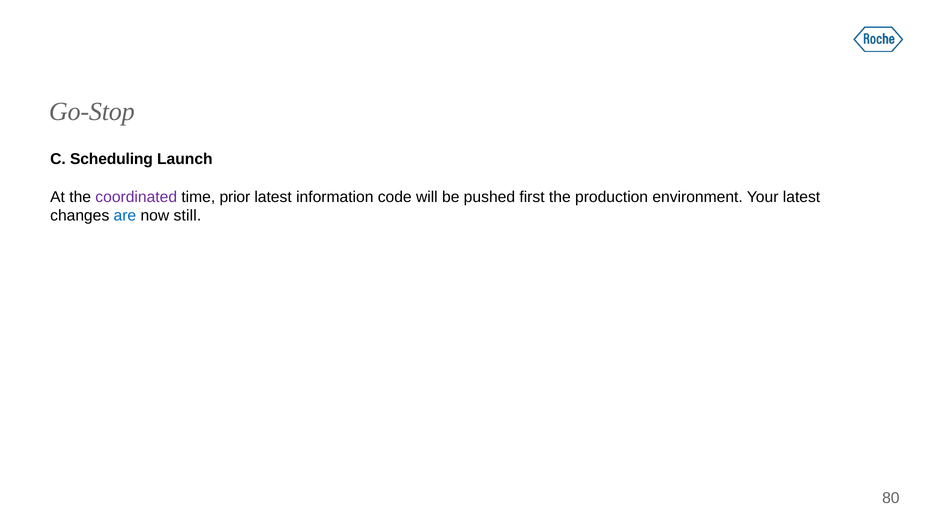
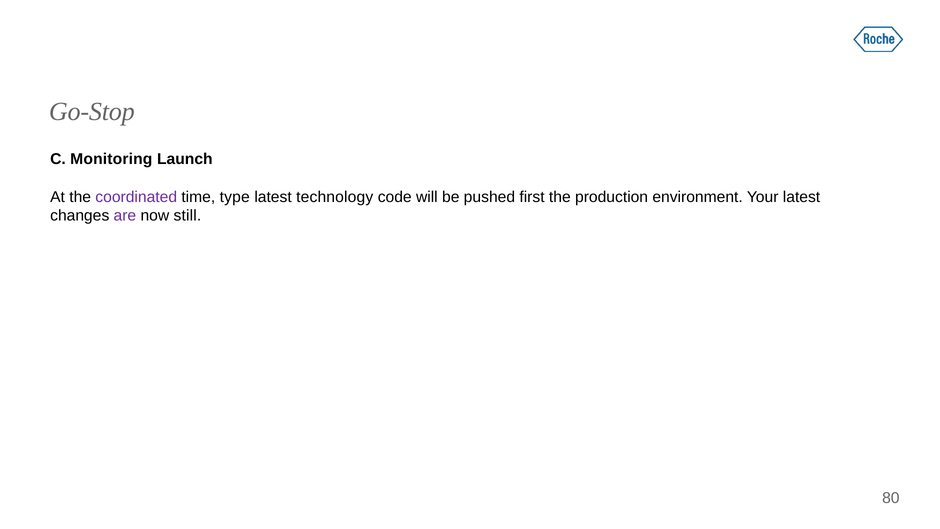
Scheduling: Scheduling -> Monitoring (111, 159)
prior: prior -> type (235, 197)
information: information -> technology (335, 197)
are colour: blue -> purple (125, 216)
